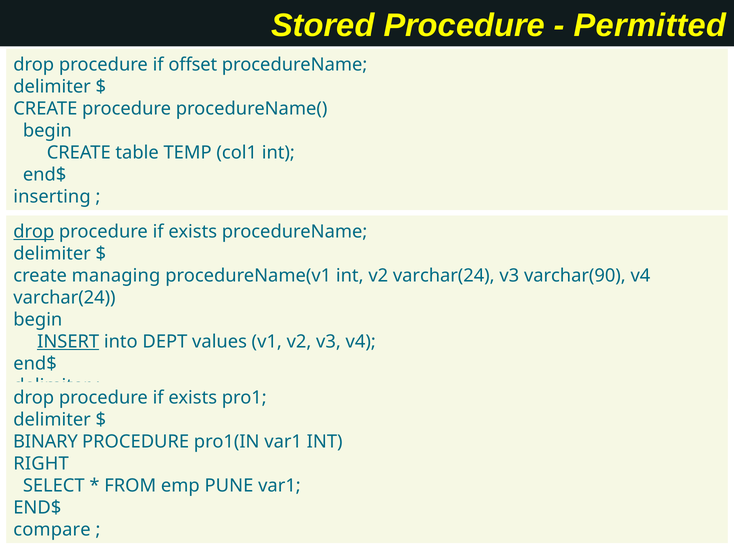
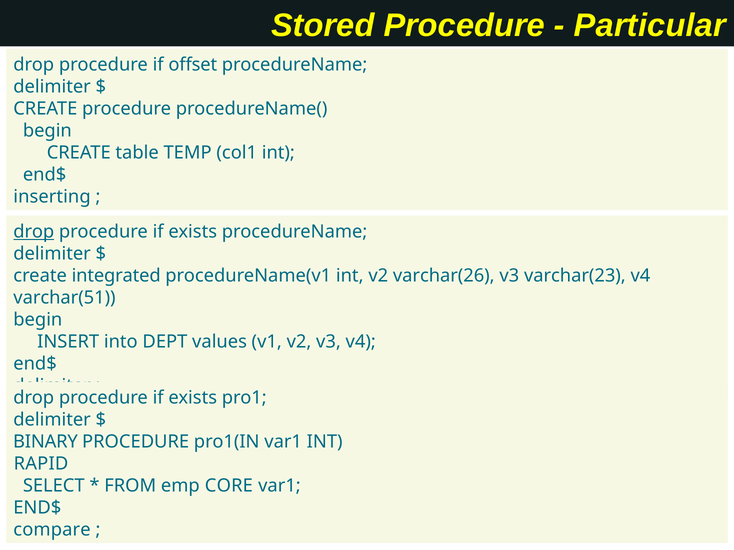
Permitted: Permitted -> Particular (650, 25)
managing: managing -> integrated (116, 276)
v2 varchar(24: varchar(24 -> varchar(26 (444, 276)
varchar(90: varchar(90 -> varchar(23 (575, 276)
varchar(24: varchar(24 -> varchar(51 (64, 298)
INSERT underline: present -> none (68, 342)
RIGHT: RIGHT -> RAPID (41, 464)
PUNE: PUNE -> CORE (229, 486)
